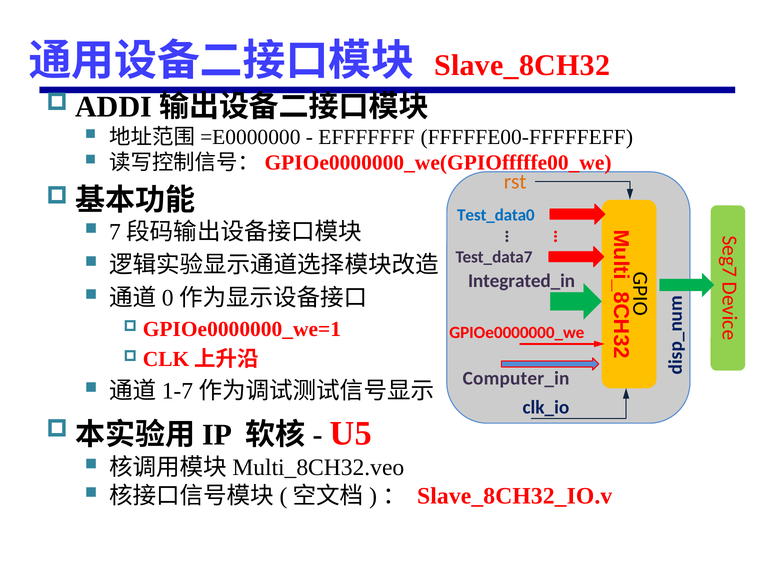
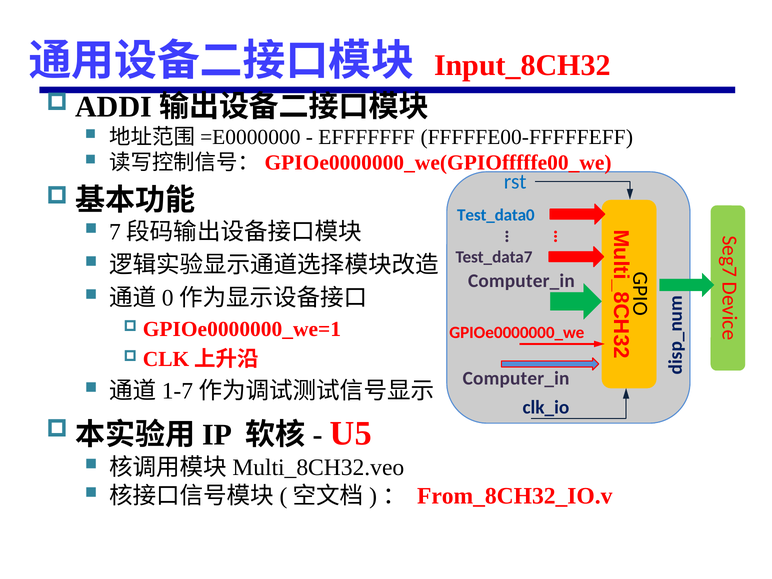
Slave_8CH32: Slave_8CH32 -> Input_8CH32 (522, 66)
rst colour: orange -> blue (515, 182)
Integrated_in: Integrated_in -> Computer_in (521, 281)
Slave_8CH32_IO.v: Slave_8CH32_IO.v -> From_8CH32_IO.v (515, 496)
